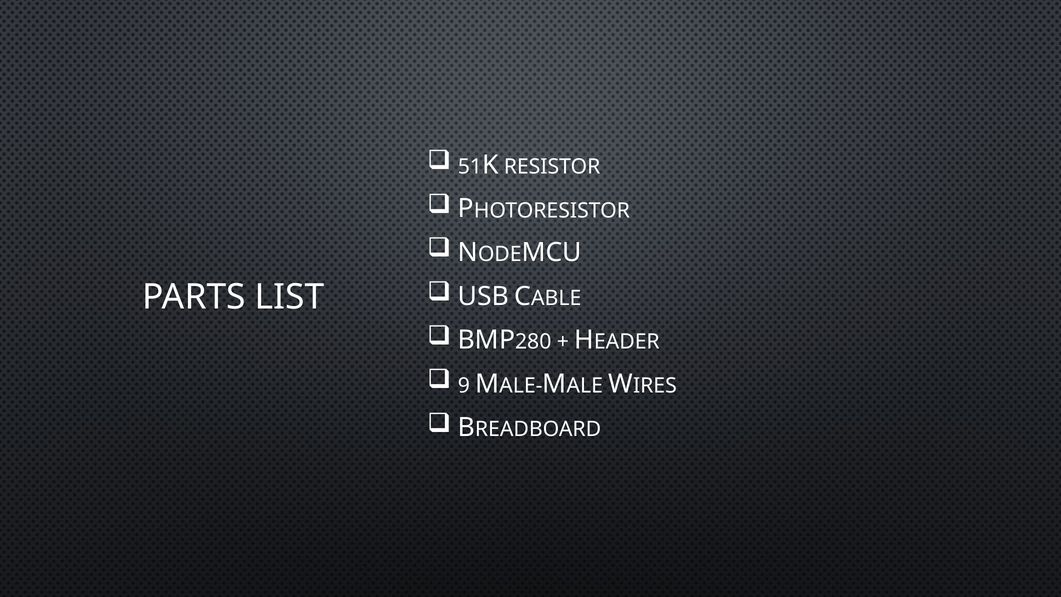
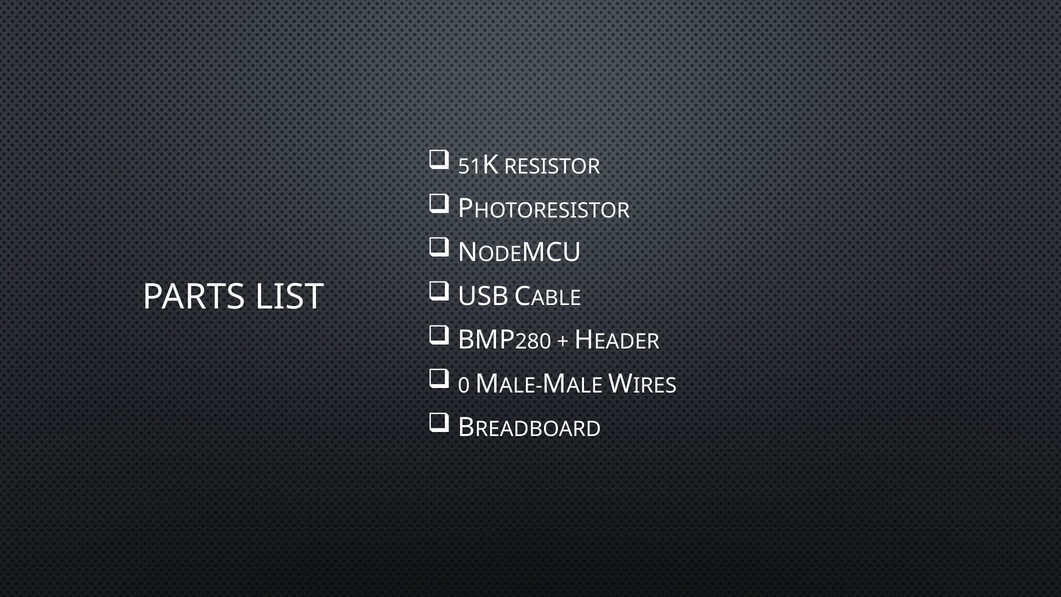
9: 9 -> 0 (464, 385)
